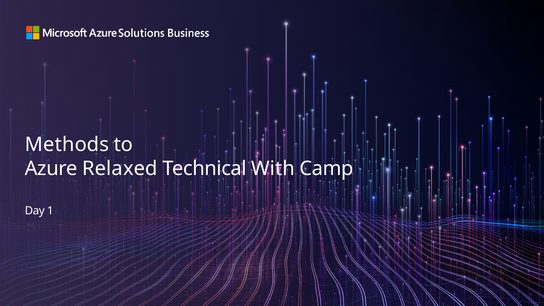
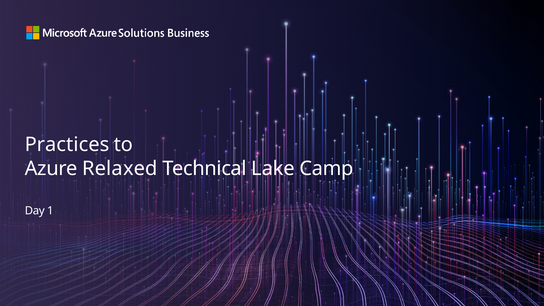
Methods: Methods -> Practices (67, 145)
With: With -> Lake (273, 169)
